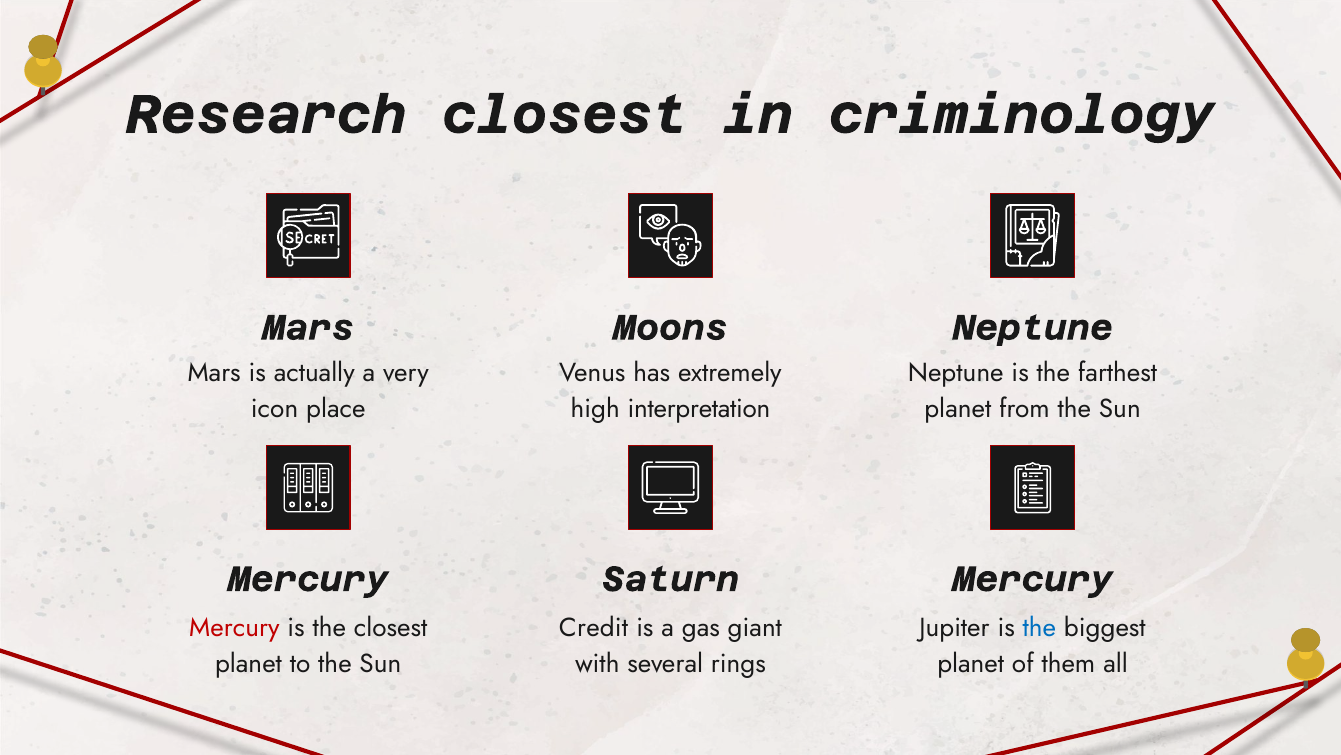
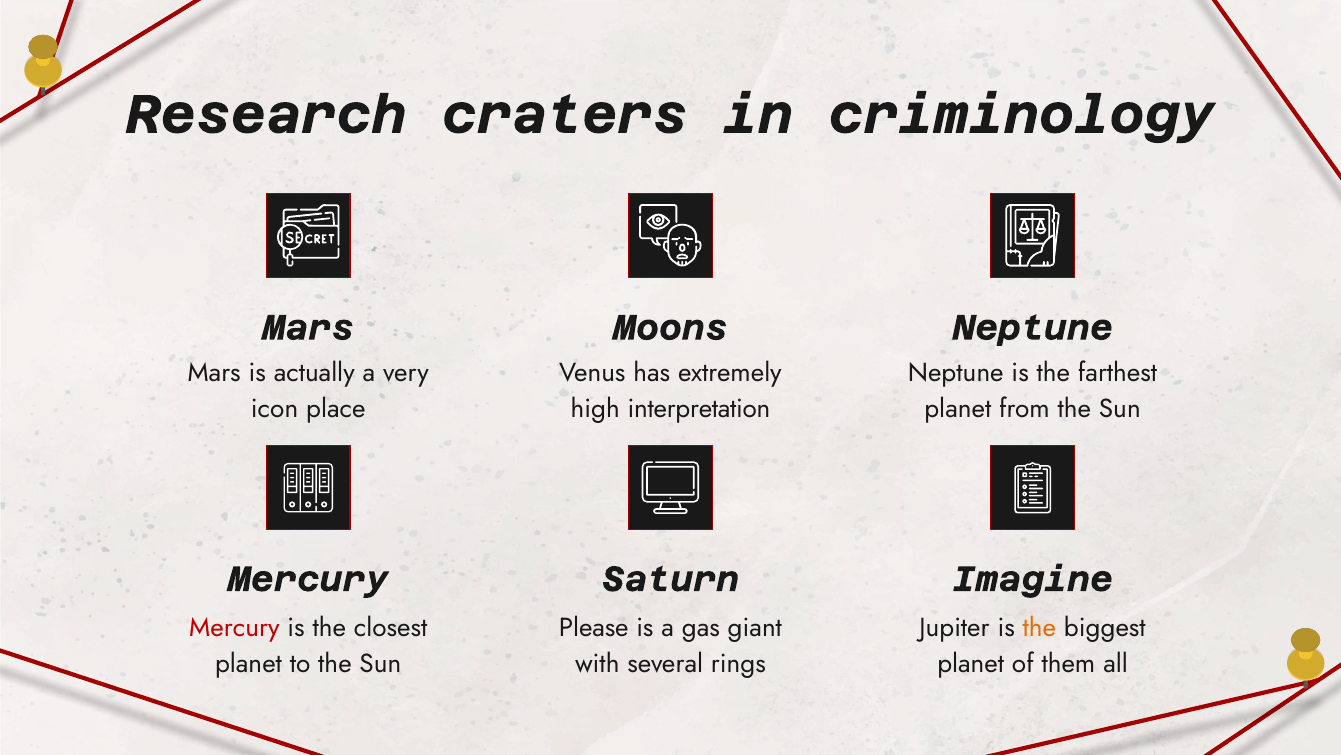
Research closest: closest -> craters (565, 115)
Saturn Mercury: Mercury -> Imagine (1033, 579)
Credit: Credit -> Please (594, 628)
the colour: blue -> orange (1039, 628)
